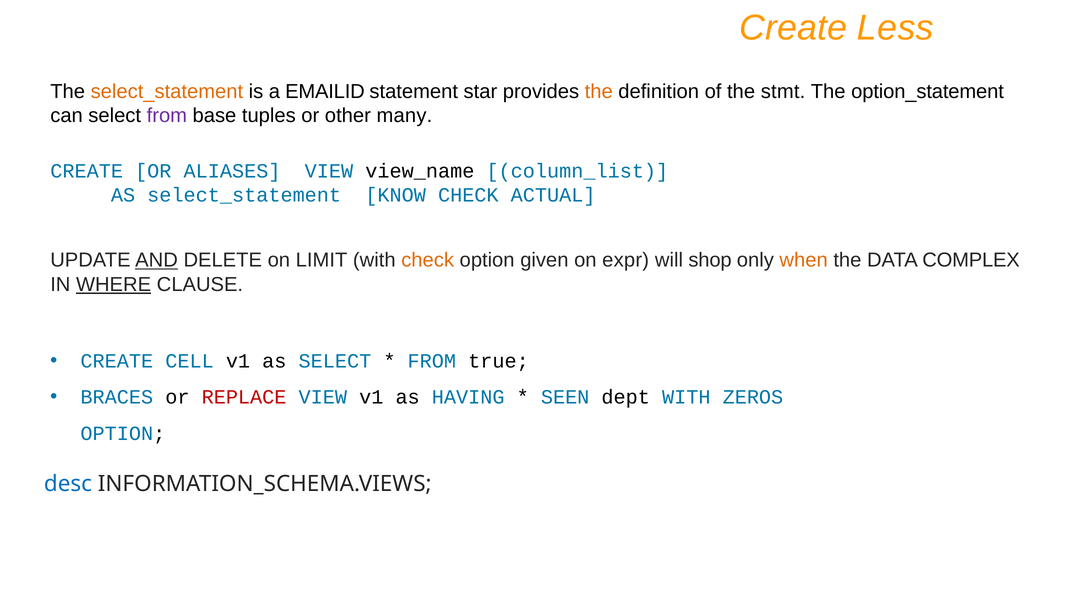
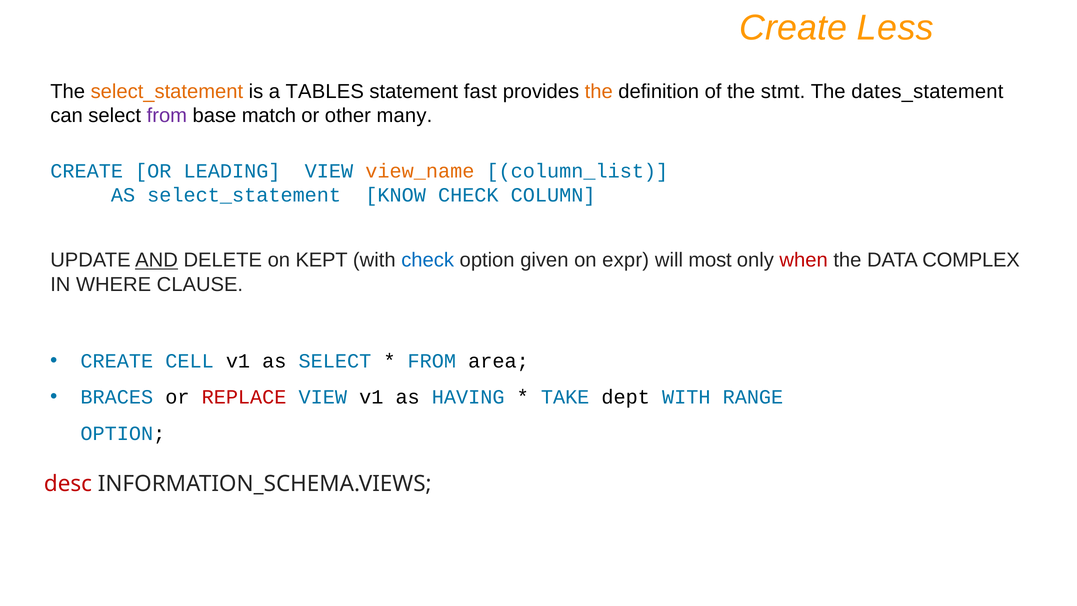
EMAILID: EMAILID -> TABLES (325, 92)
star: star -> fast (480, 92)
option_statement: option_statement -> dates_statement (927, 92)
tuples: tuples -> match (269, 116)
ALIASES: ALIASES -> LEADING (232, 171)
view_name colour: black -> orange (420, 171)
ACTUAL: ACTUAL -> COLUMN (553, 195)
LIMIT: LIMIT -> KEPT (322, 260)
check colour: orange -> blue (428, 260)
shop: shop -> most (710, 260)
when colour: orange -> red (804, 260)
WHERE underline: present -> none (114, 284)
true: true -> area (498, 361)
SEEN: SEEN -> TAKE (565, 397)
ZEROS: ZEROS -> RANGE (753, 397)
desc colour: blue -> red (68, 484)
